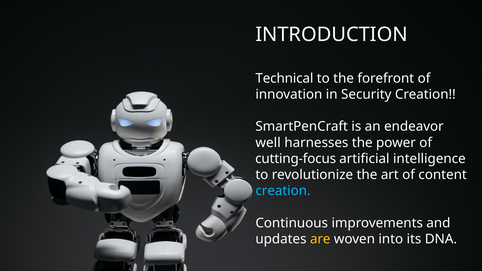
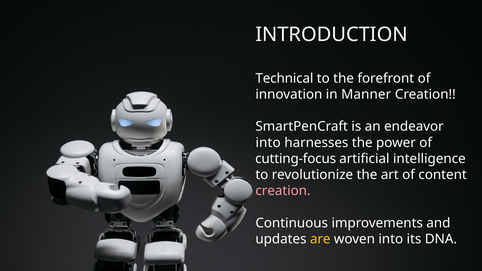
Security: Security -> Manner (366, 94)
well: well -> into (268, 143)
creation colour: light blue -> pink (283, 191)
